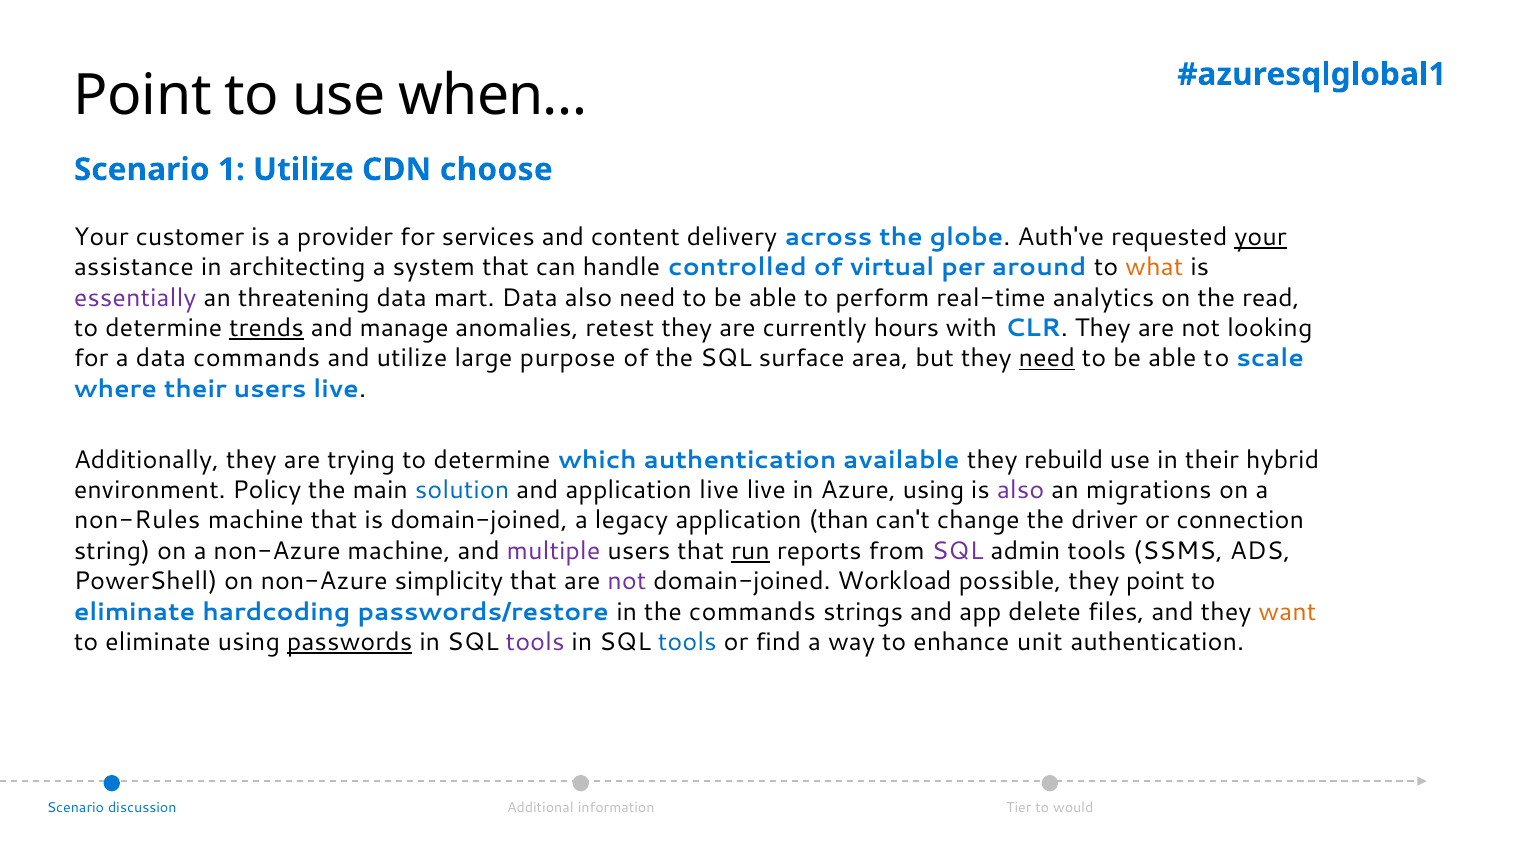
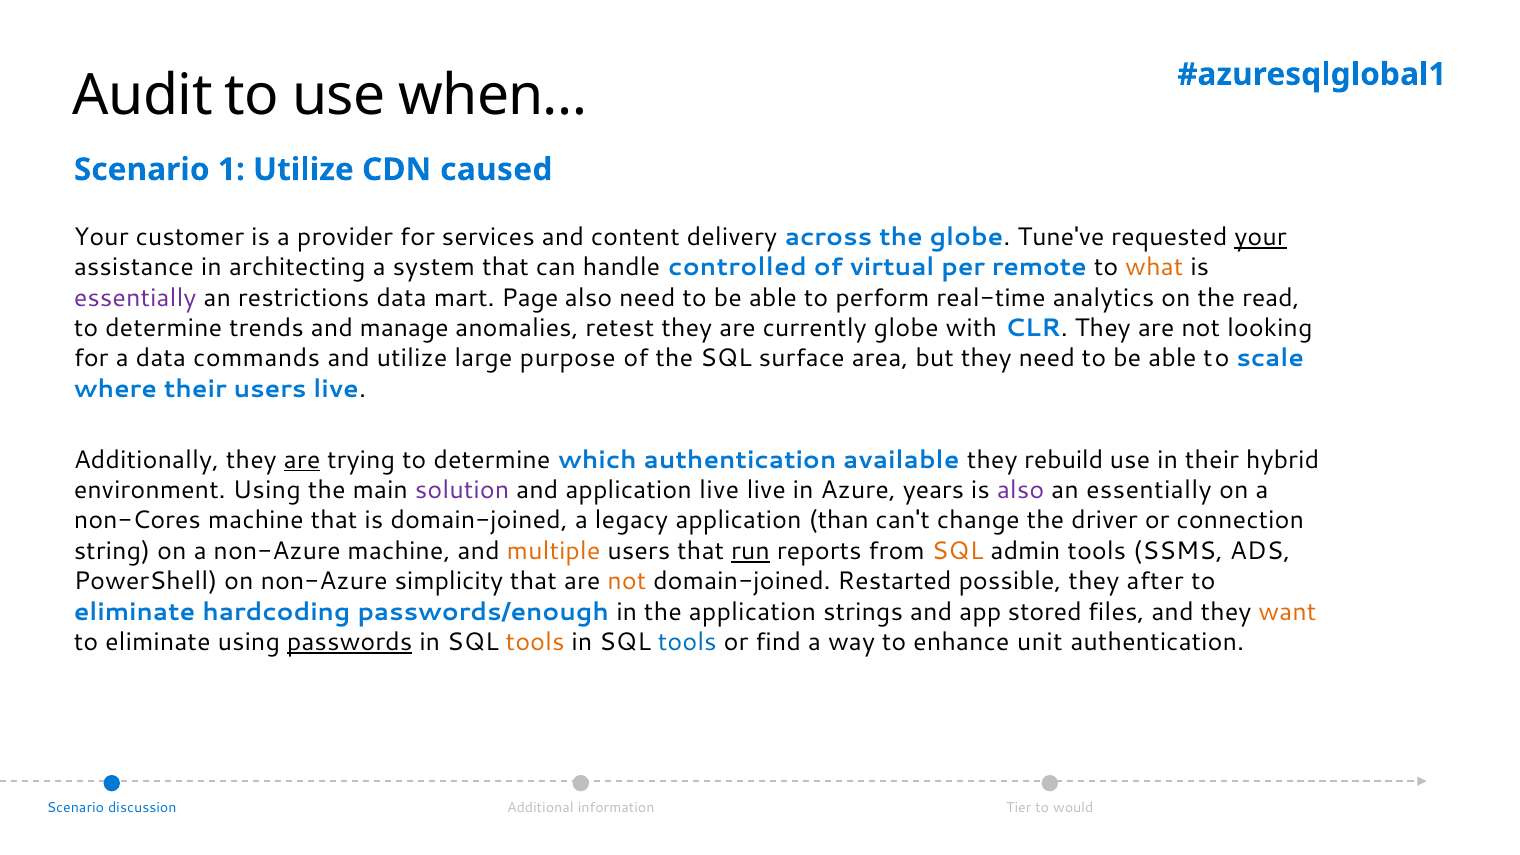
Point: Point -> Audit (143, 95)
choose: choose -> caused (496, 170)
Auth've: Auth've -> Tune've (1061, 237)
around: around -> remote (1039, 267)
threatening: threatening -> restrictions (304, 298)
mart Data: Data -> Page (530, 298)
trends underline: present -> none (266, 328)
currently hours: hours -> globe (906, 328)
need underline: present -> none (1047, 359)
are underline: none -> present (302, 460)
environment Policy: Policy -> Using (267, 490)
solution colour: blue -> purple (462, 490)
Azure using: using -> years (933, 490)
an migrations: migrations -> essentially (1149, 490)
non-Rules: non-Rules -> non-Cores (137, 521)
multiple colour: purple -> orange (554, 551)
SQL colour: purple -> orange (958, 551)
not colour: purple -> orange (627, 581)
Workload: Workload -> Restarted (895, 581)
they point: point -> after (1155, 581)
passwords/restore: passwords/restore -> passwords/enough (483, 612)
the commands: commands -> application (752, 612)
delete: delete -> stored (1045, 612)
tools colour: purple -> orange (535, 642)
